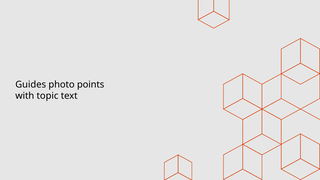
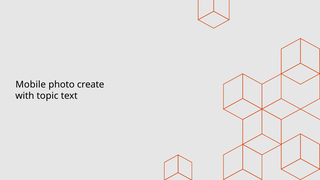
Guides: Guides -> Mobile (31, 85)
points: points -> create (91, 85)
